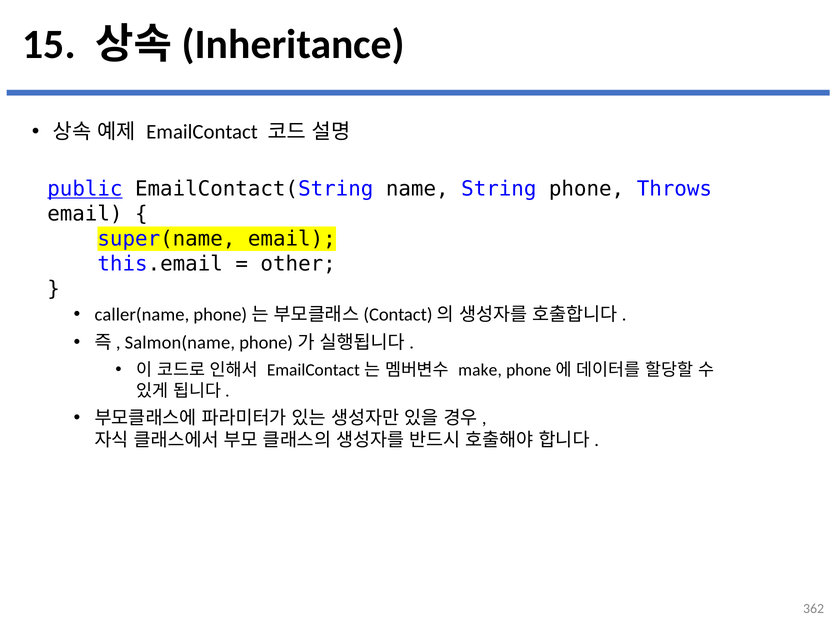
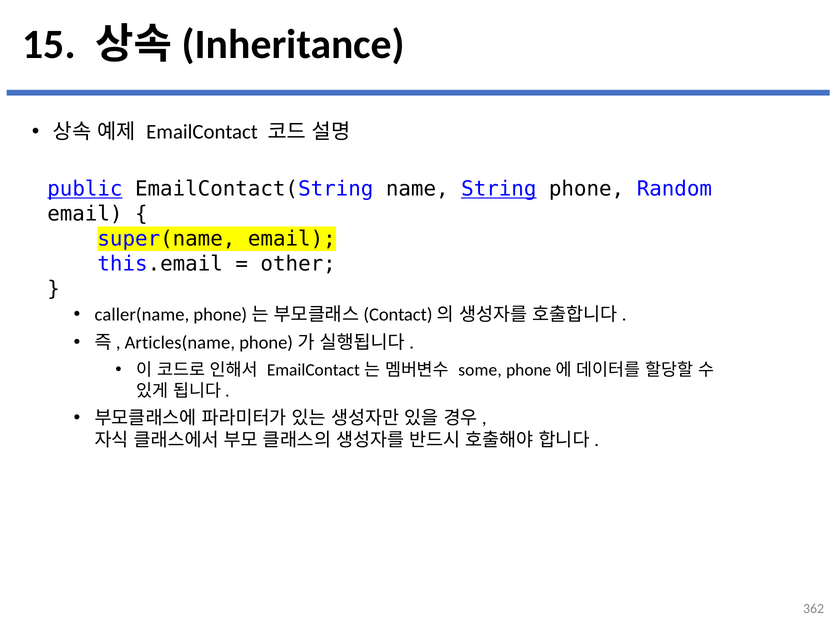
String underline: none -> present (499, 189)
Throws: Throws -> Random (674, 189)
Salmon(name: Salmon(name -> Articles(name (180, 343)
make: make -> some (480, 370)
